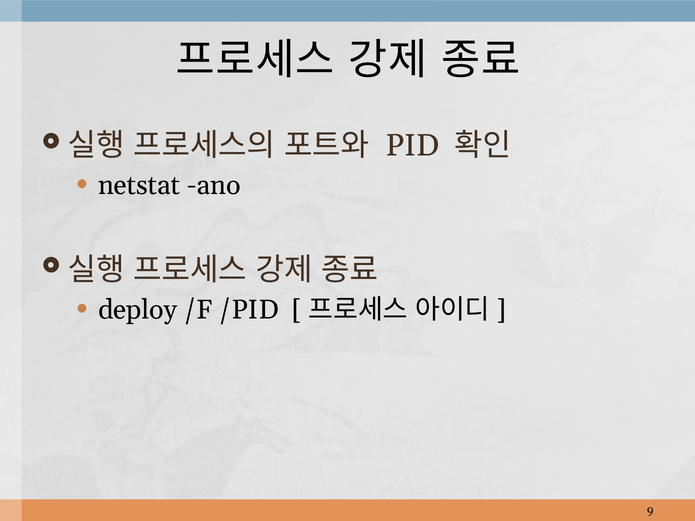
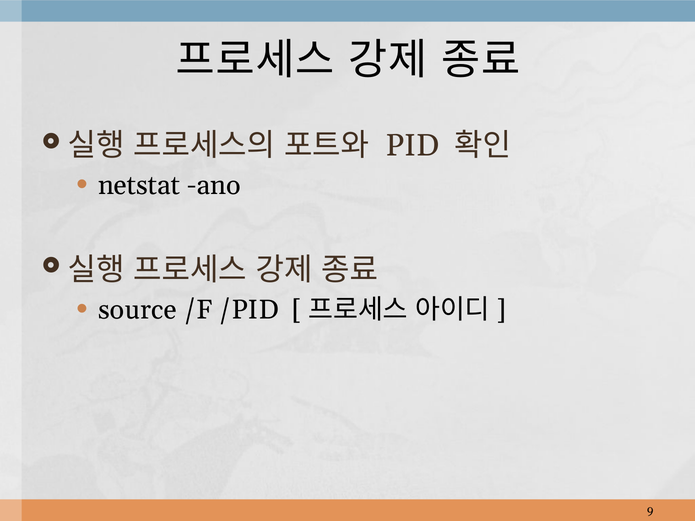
deploy: deploy -> source (138, 310)
